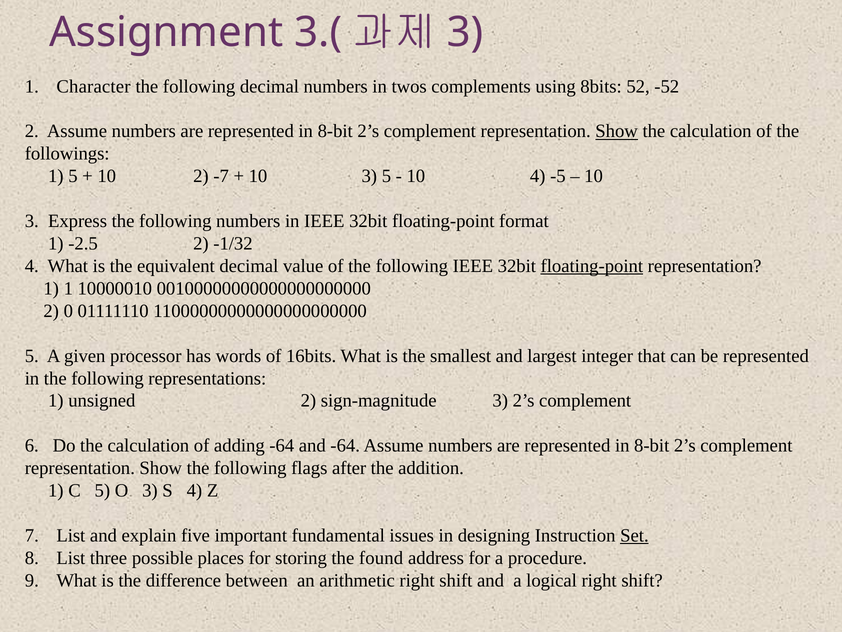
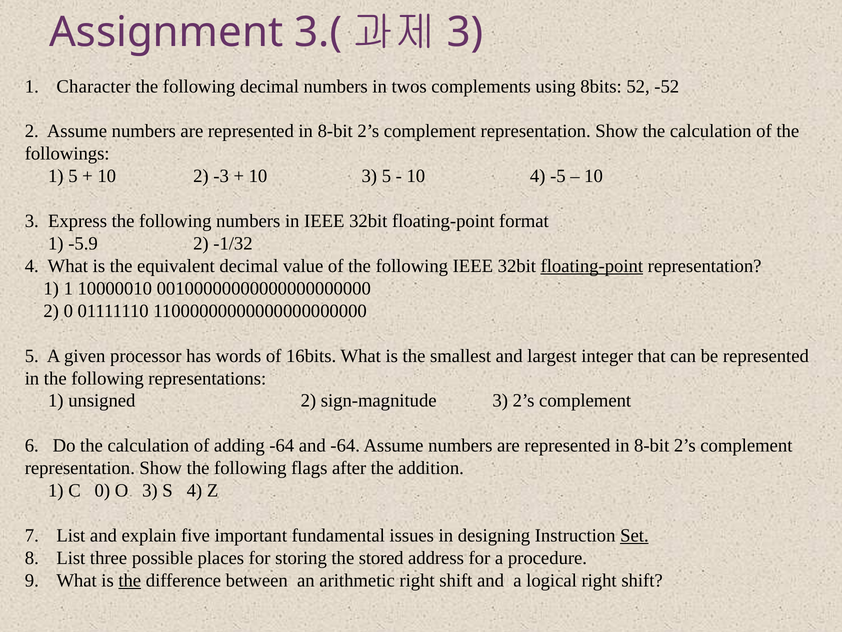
Show underline: present -> none (617, 131)
-7: -7 -> -3 (221, 176)
-2.5: -2.5 -> -5.9 (83, 243)
C 5: 5 -> 0 (102, 490)
found: found -> stored (381, 558)
the underline: none -> present (130, 580)
